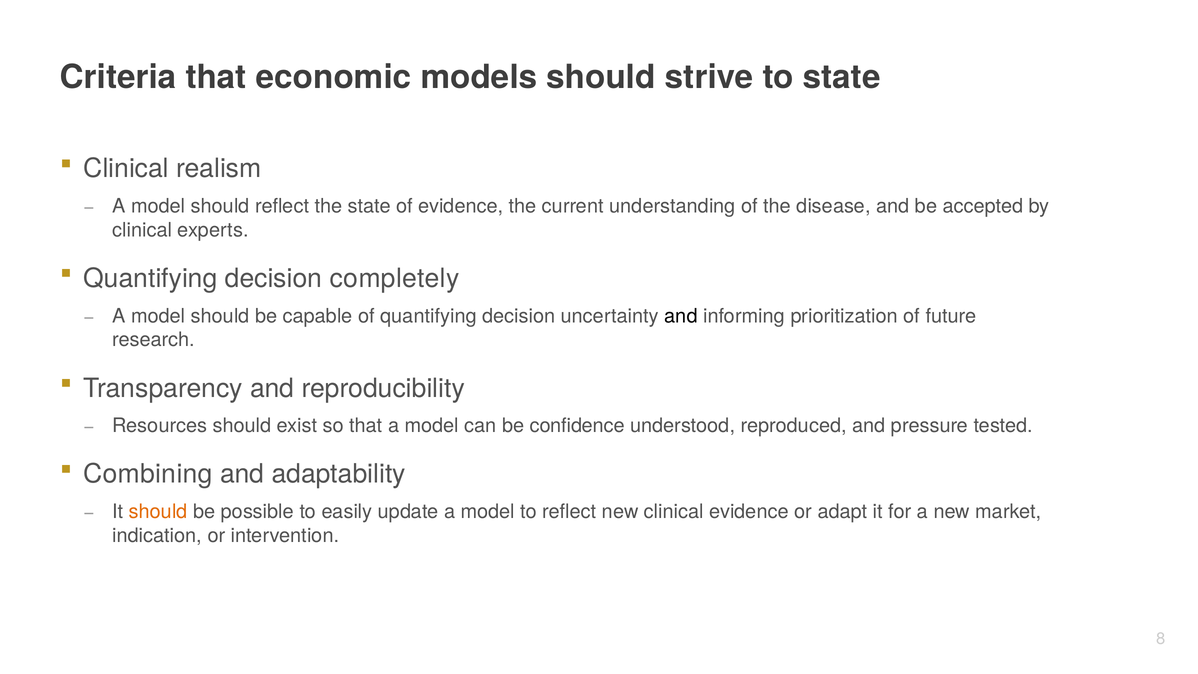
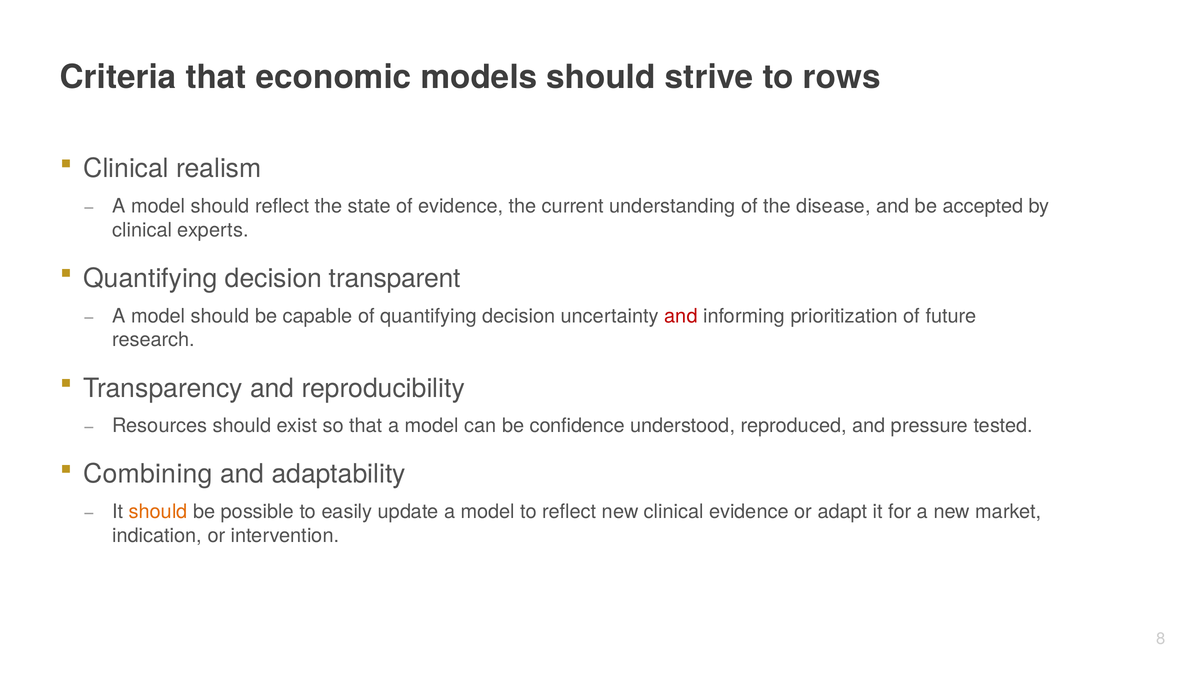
to state: state -> rows (842, 77)
completely: completely -> transparent (395, 278)
and colour: black -> red (681, 316)
